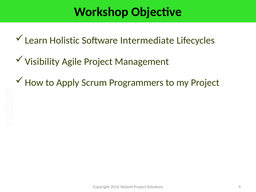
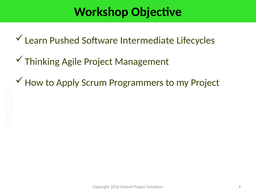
Holistic: Holistic -> Pushed (65, 40)
Visibility: Visibility -> Thinking (42, 62)
